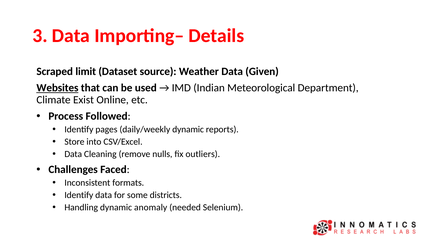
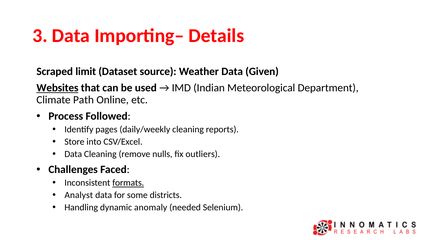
Exist: Exist -> Path (83, 100)
daily/weekly dynamic: dynamic -> cleaning (188, 129)
formats underline: none -> present (128, 183)
Identify: Identify -> Analyst (79, 195)
